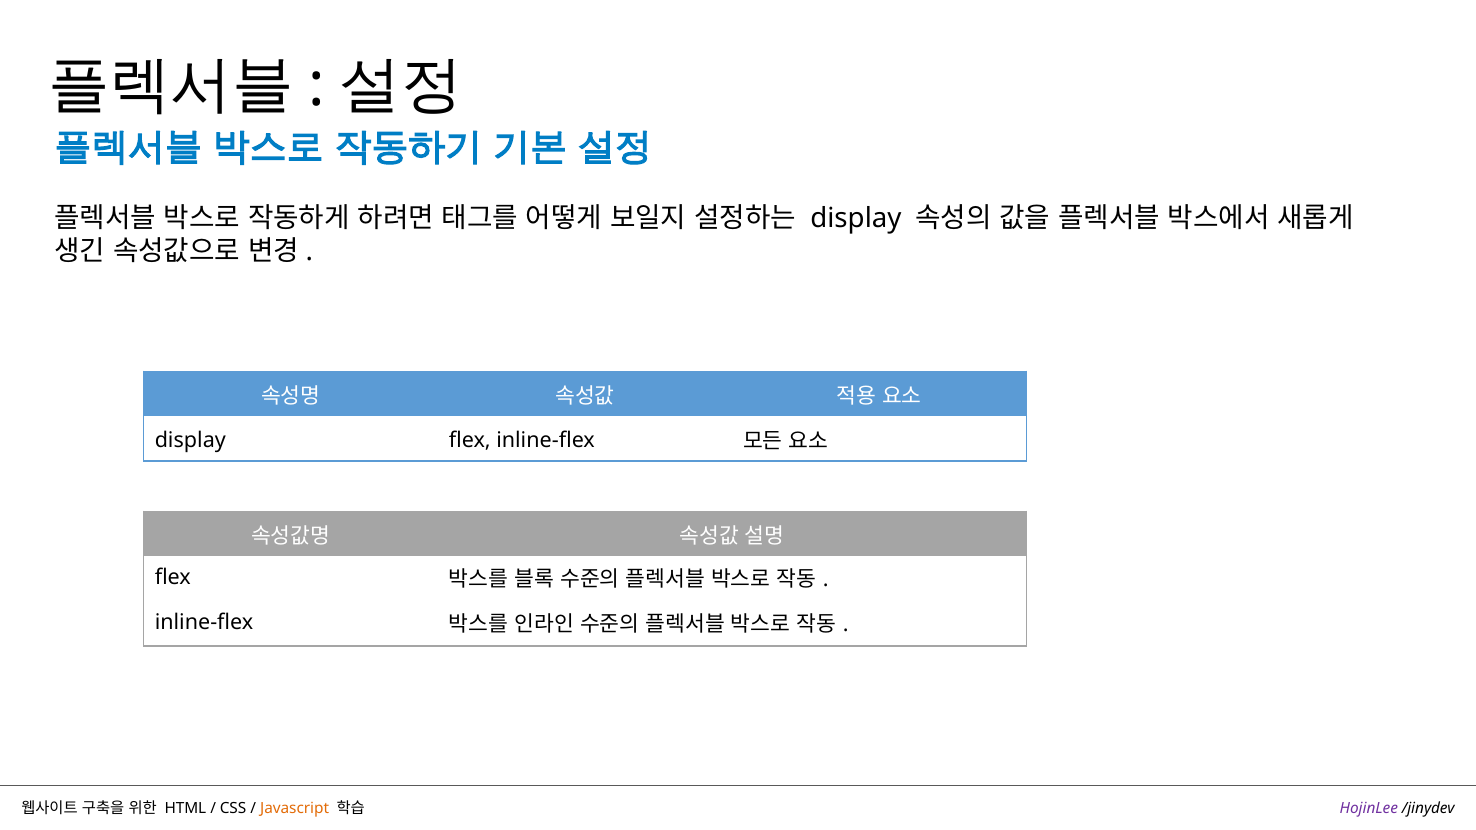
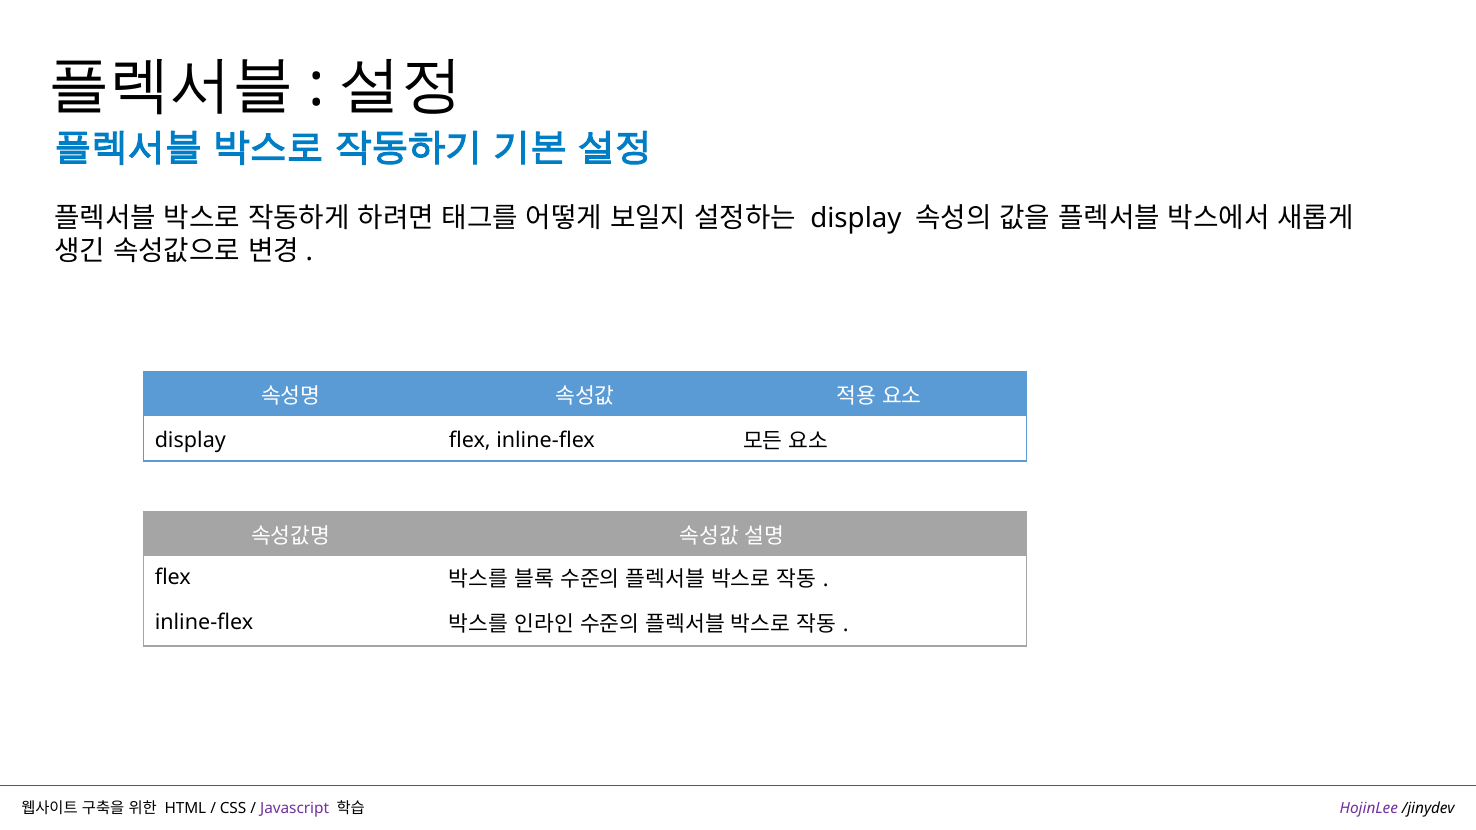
Javascript colour: orange -> purple (295, 809)
